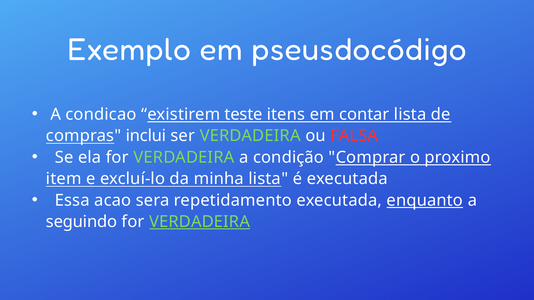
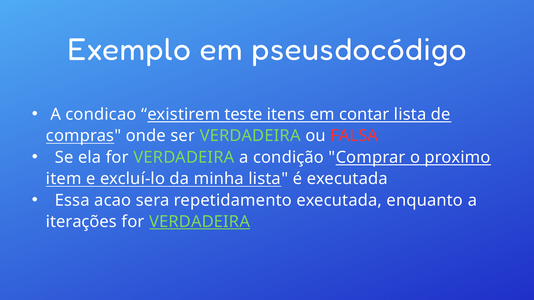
inclui: inclui -> onde (146, 136)
enquanto underline: present -> none (425, 201)
seguindo: seguindo -> iterações (81, 222)
